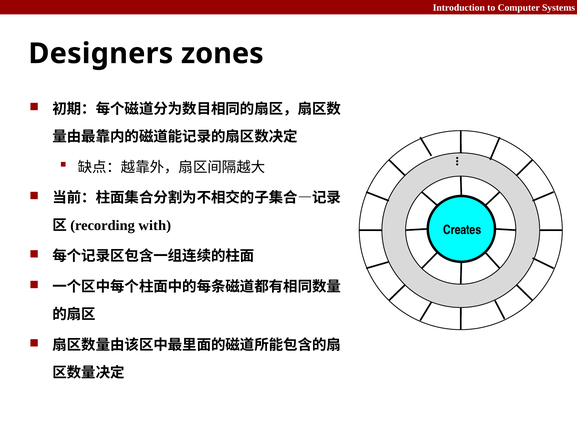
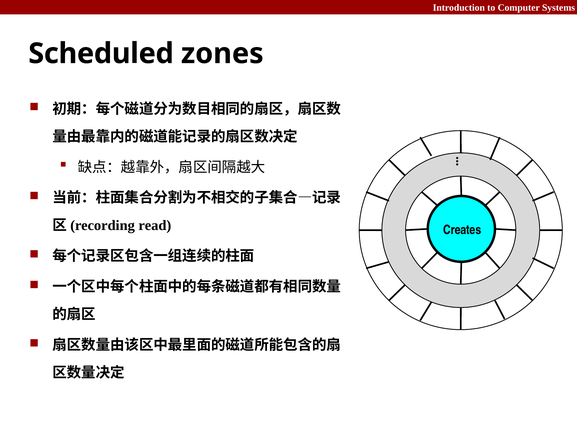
Designers: Designers -> Scheduled (101, 54)
with: with -> read (155, 225)
